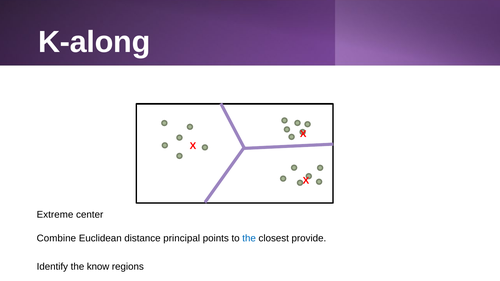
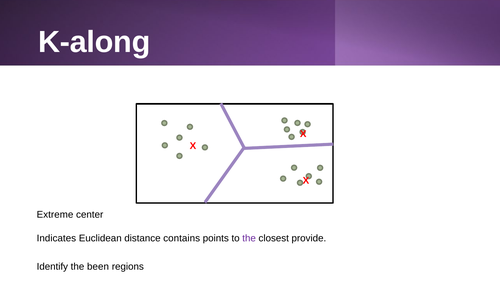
Combine: Combine -> Indicates (56, 239)
principal: principal -> contains (182, 239)
the colour: blue -> purple (249, 239)
know: know -> been (98, 267)
